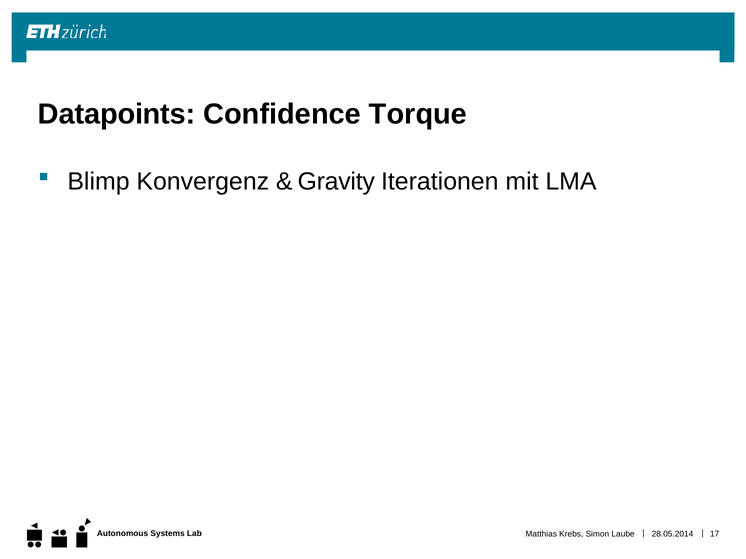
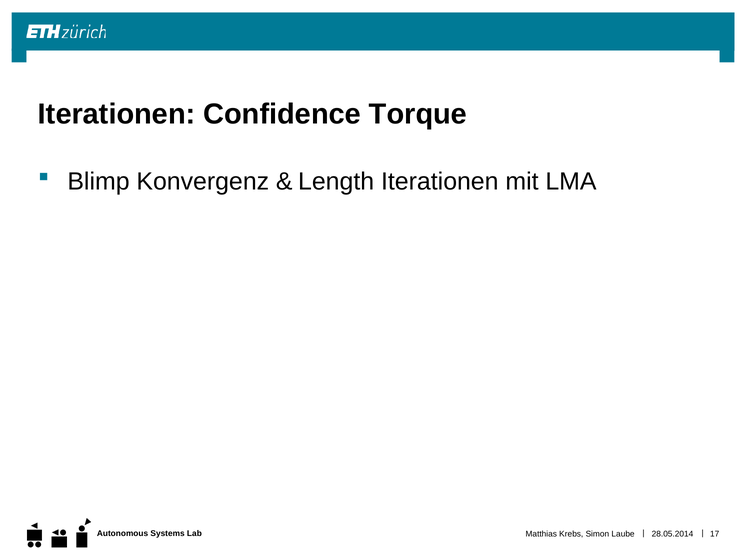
Datapoints: Datapoints -> Iterationen (117, 115)
Gravity: Gravity -> Length (336, 182)
